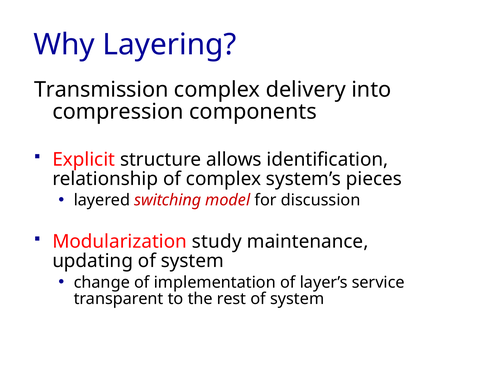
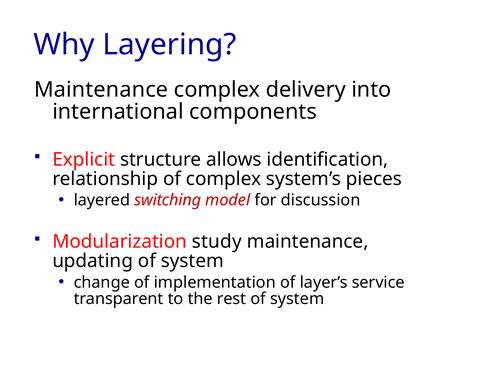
Transmission: Transmission -> Maintenance (101, 90)
compression: compression -> international (118, 112)
